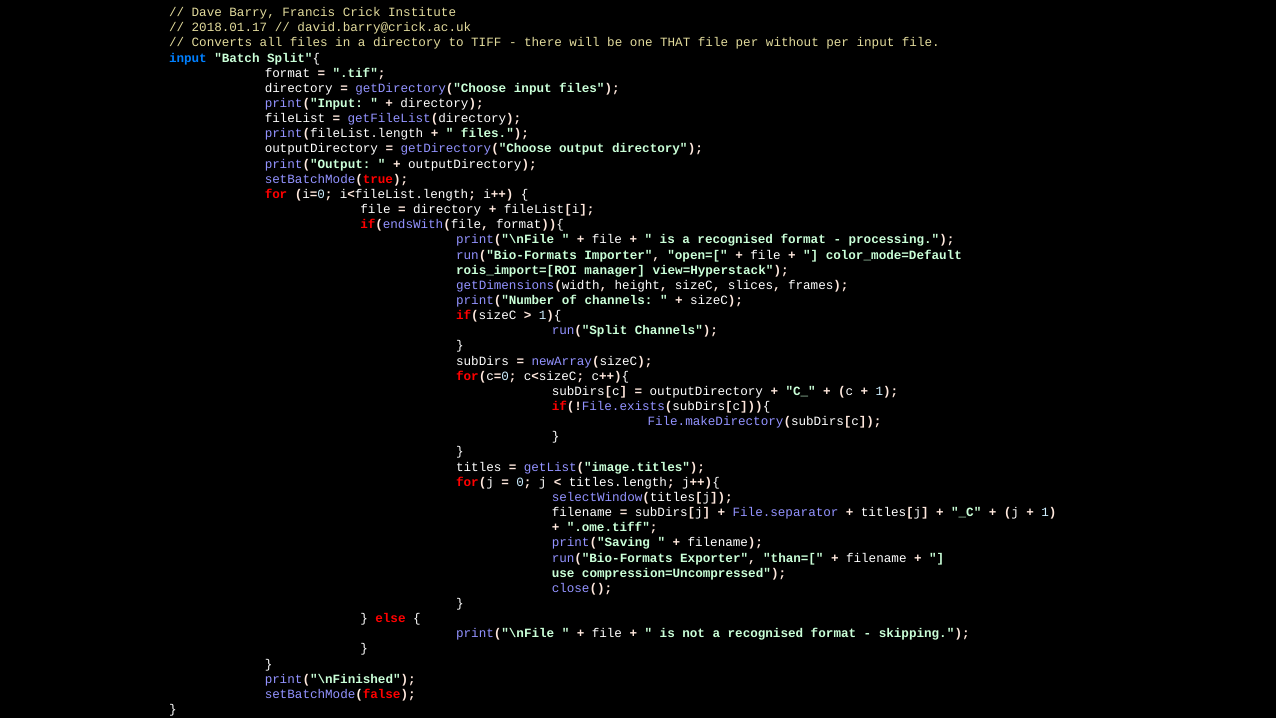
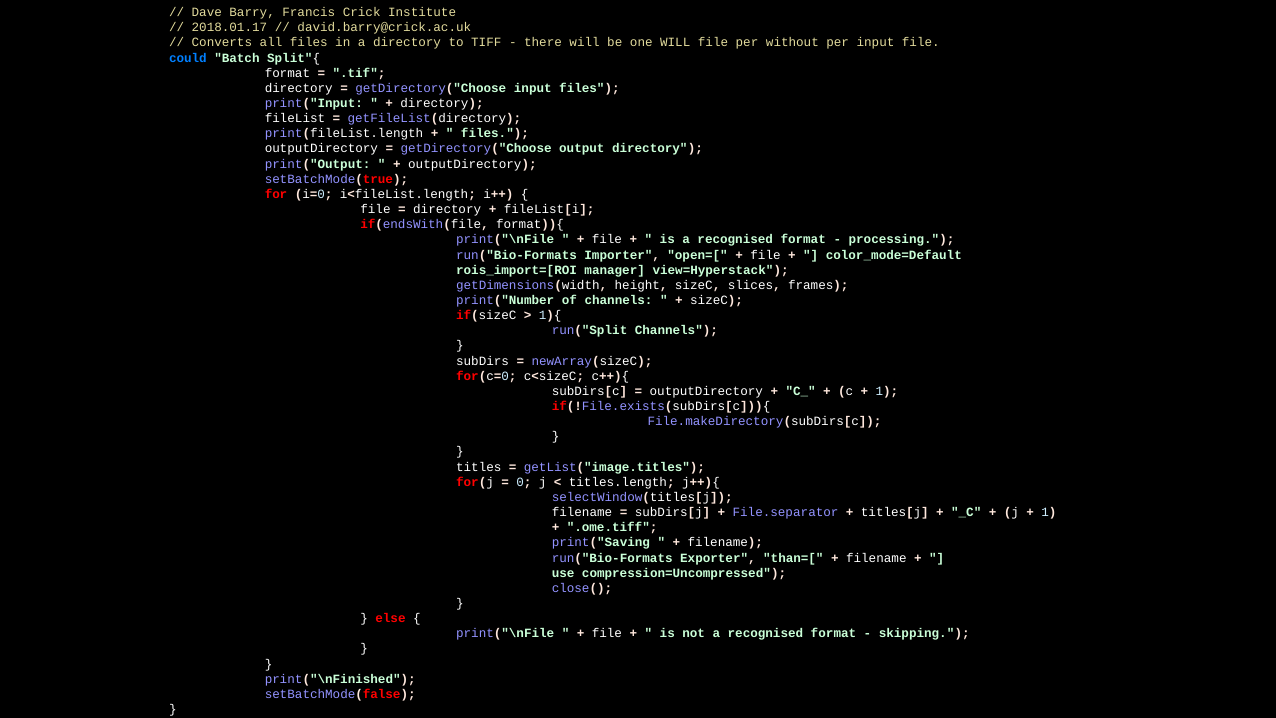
one THAT: THAT -> WILL (675, 43)
input: input -> could (188, 58)
